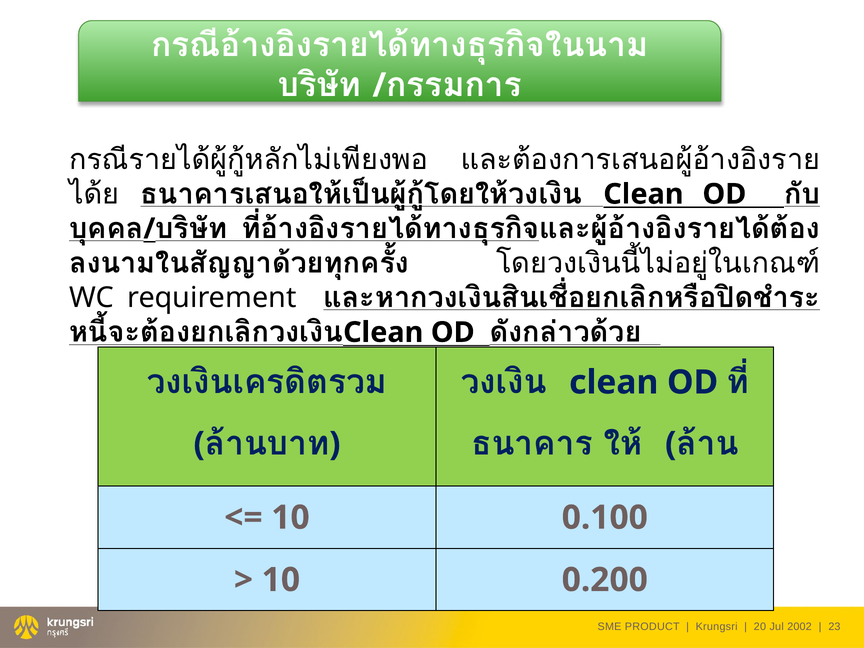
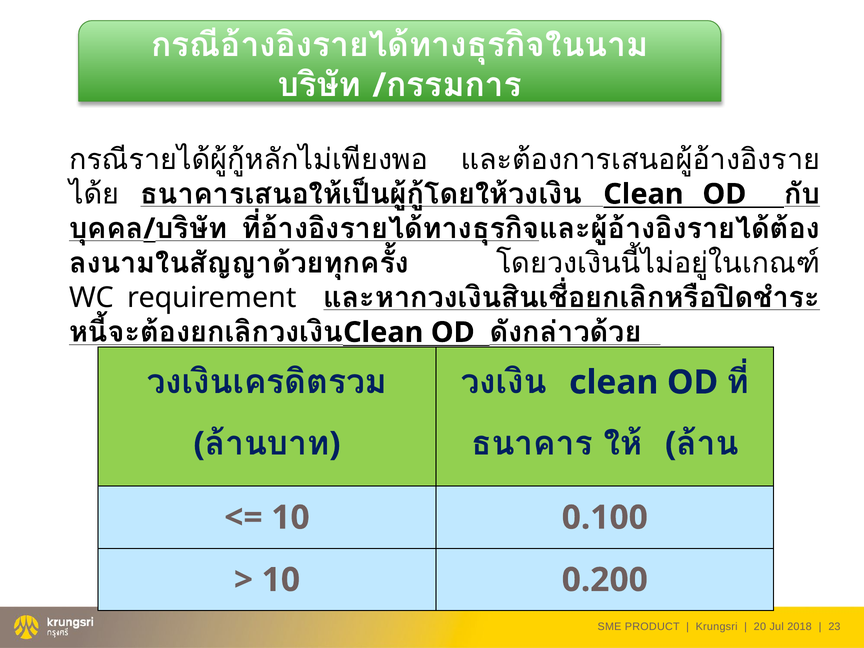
2002: 2002 -> 2018 (800, 627)
